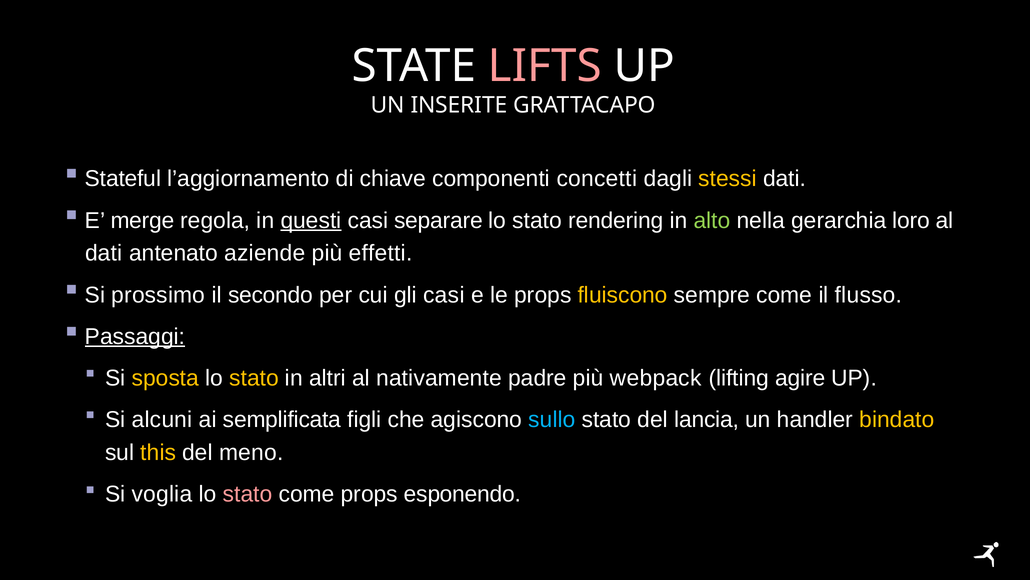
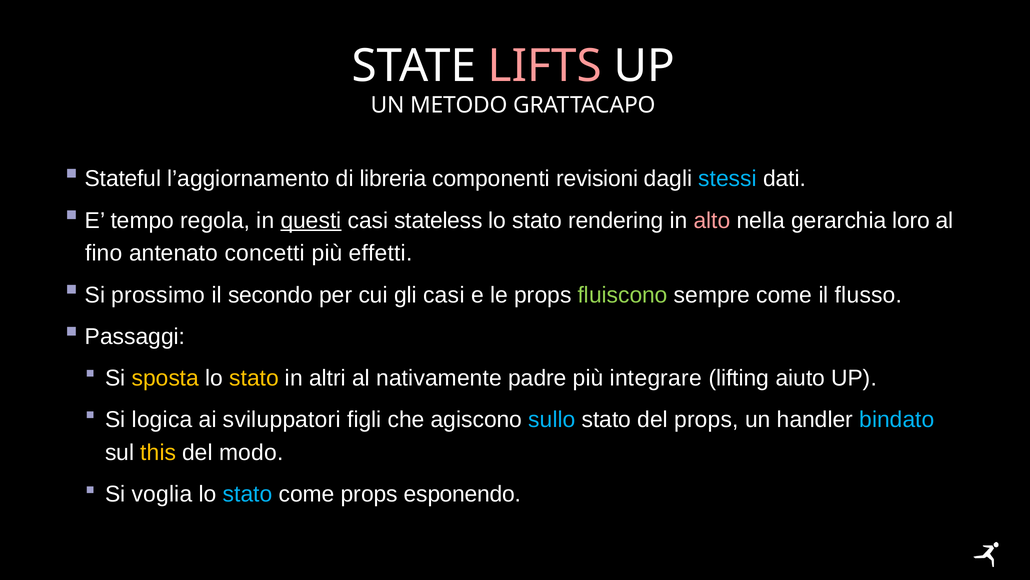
INSERITE: INSERITE -> METODO (459, 105)
chiave: chiave -> libreria (393, 179)
concetti: concetti -> revisioni (597, 179)
stessi colour: yellow -> light blue (728, 179)
merge: merge -> tempo (142, 220)
separare: separare -> stateless (438, 220)
alto colour: light green -> pink (712, 220)
dati: dati -> fino (104, 253)
aziende: aziende -> concetti (265, 253)
fluiscono colour: yellow -> light green (623, 295)
Passaggi underline: present -> none (135, 336)
webpack: webpack -> integrare (656, 378)
agire: agire -> aiuto (800, 378)
alcuni: alcuni -> logica (162, 419)
semplificata: semplificata -> sviluppatori (282, 419)
del lancia: lancia -> props (706, 419)
bindato colour: yellow -> light blue (897, 419)
meno: meno -> modo (251, 452)
stato colour: pink -> light blue (248, 494)
